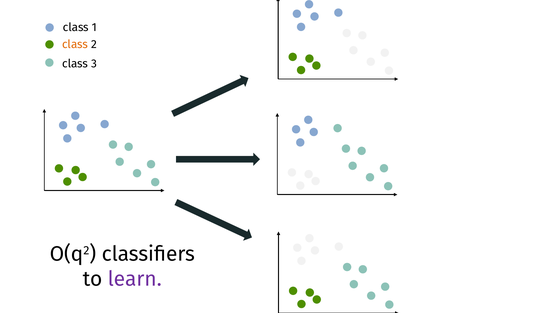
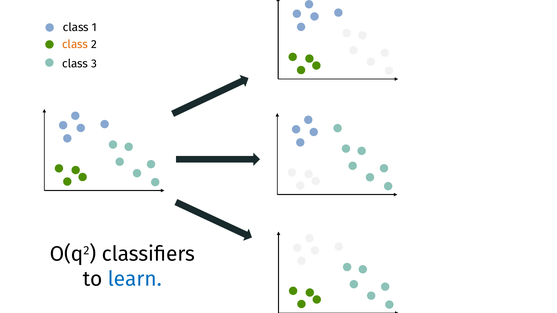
learn colour: purple -> blue (135, 279)
